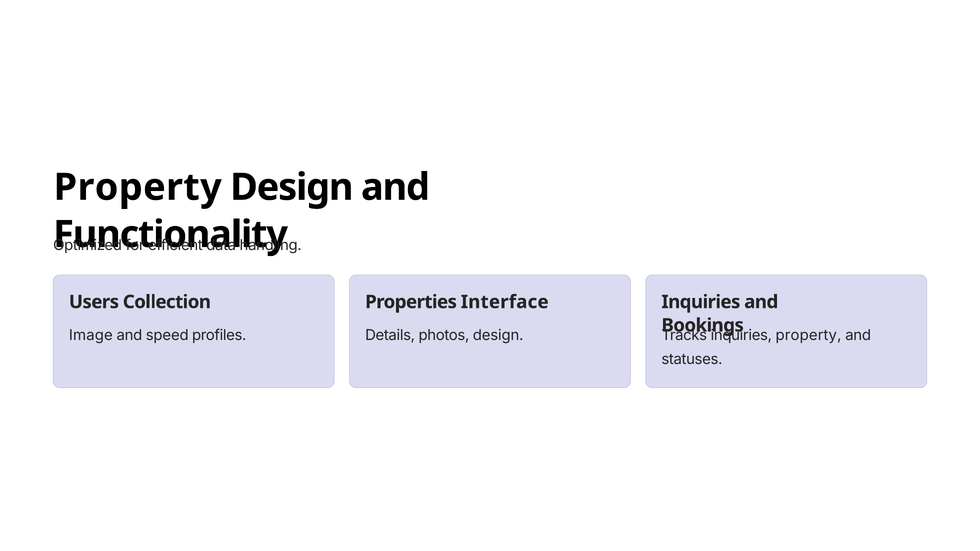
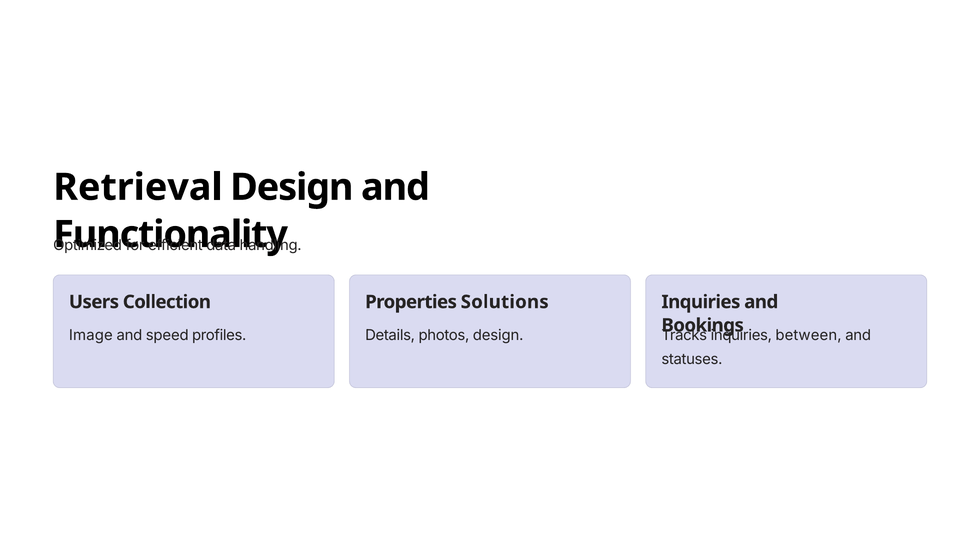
Property: Property -> Retrieval (138, 187)
Interface: Interface -> Solutions (505, 302)
property: property -> between (809, 335)
